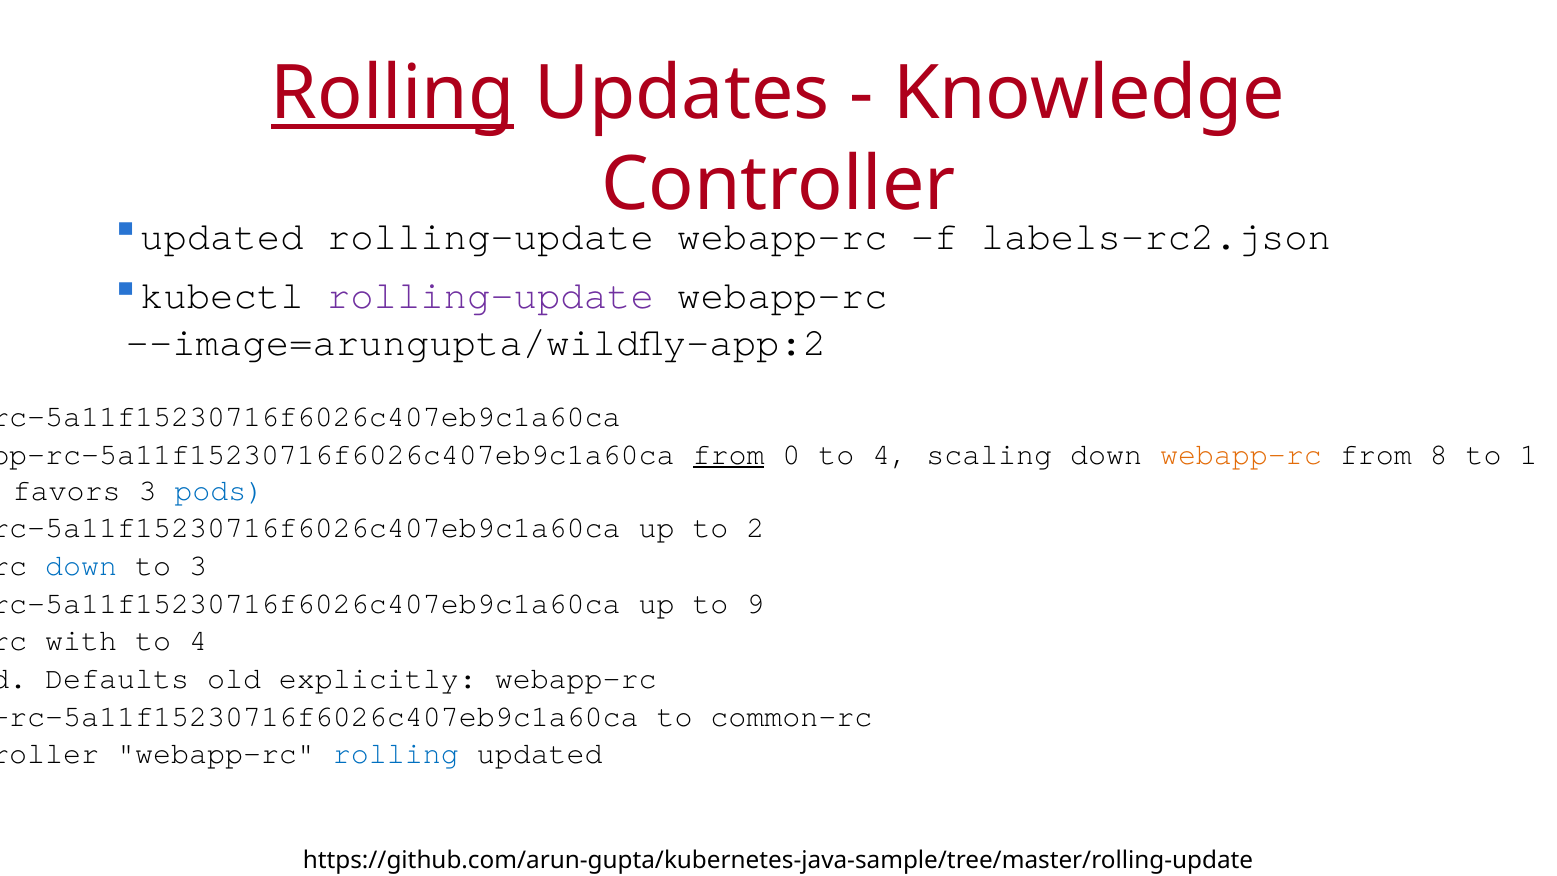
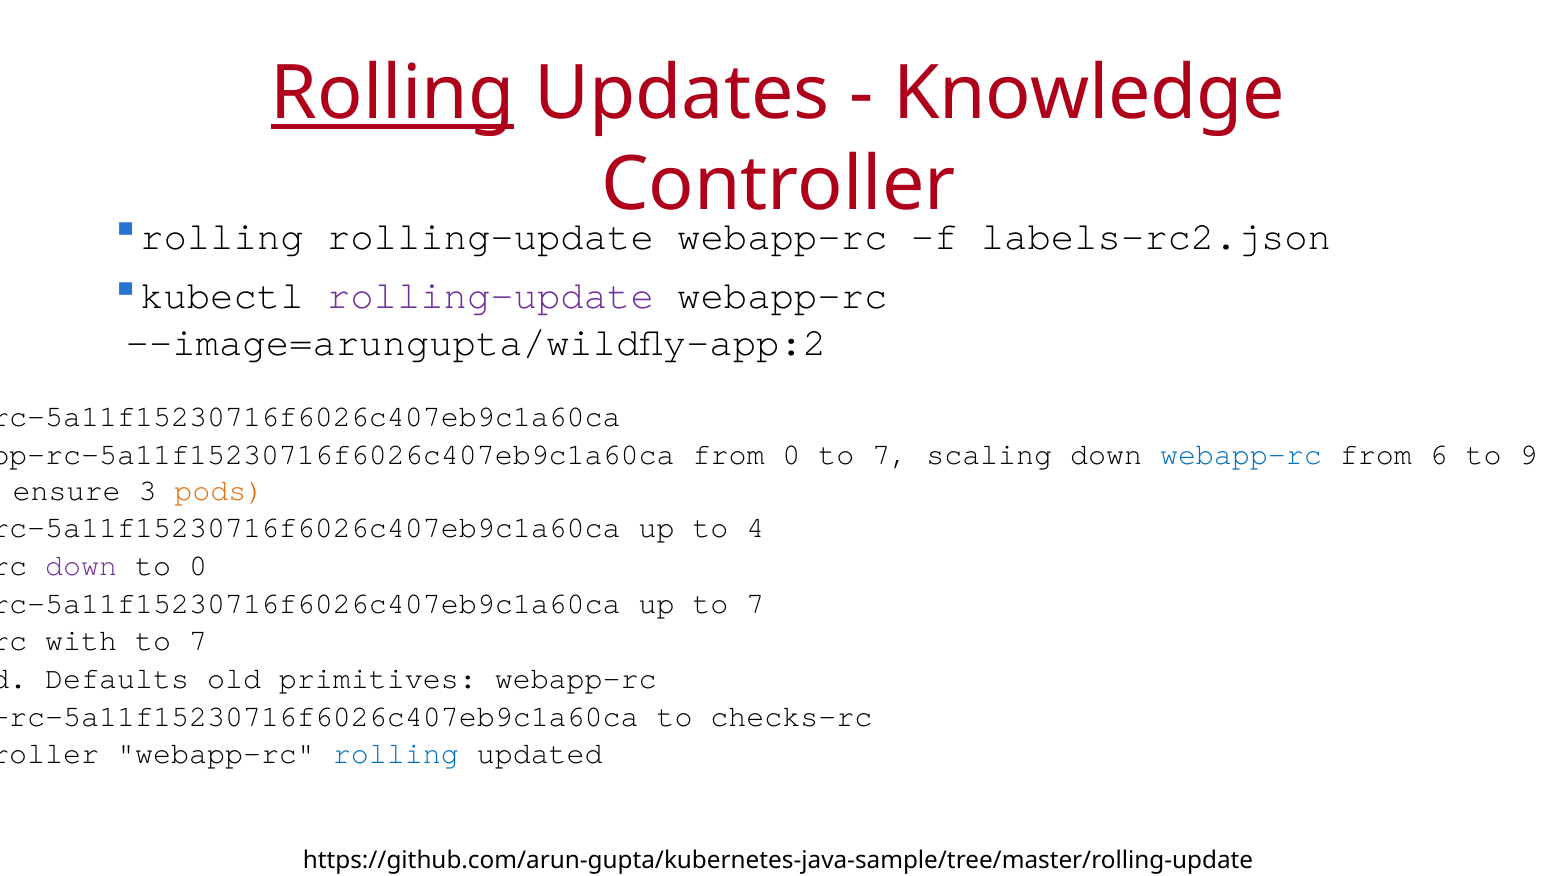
updated: updated -> rolling (222, 236)
from underline: present -> none (729, 454)
0 to 4: 4 -> 7 (890, 454)
webapp-rc colour: orange -> blue (1241, 454)
8: 8 -> 6 (1439, 454)
1: 1 -> 9 (1529, 454)
favors: favors -> ensure (67, 490)
pods colour: blue -> orange (219, 490)
to 2: 2 -> 4 (755, 528)
down colour: blue -> purple (81, 565)
to 3: 3 -> 0 (198, 565)
up to 9: 9 -> 7 (755, 603)
4: 4 -> 7 (198, 641)
explicitly: explicitly -> primitives (378, 678)
common-rc: common-rc -> checks-rc (791, 716)
